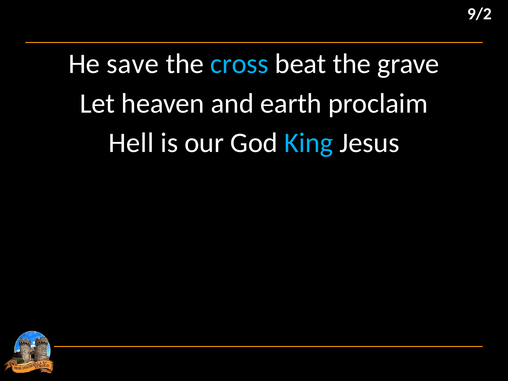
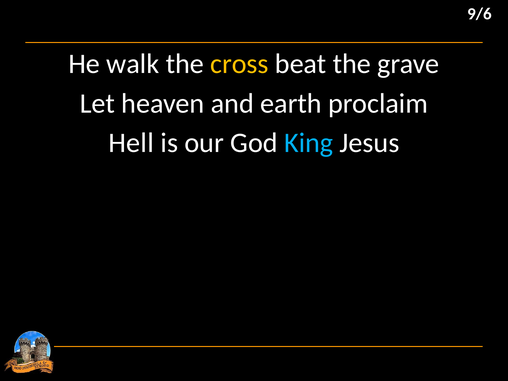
9/2: 9/2 -> 9/6 (479, 14)
save: save -> walk (133, 64)
cross colour: light blue -> yellow (239, 64)
